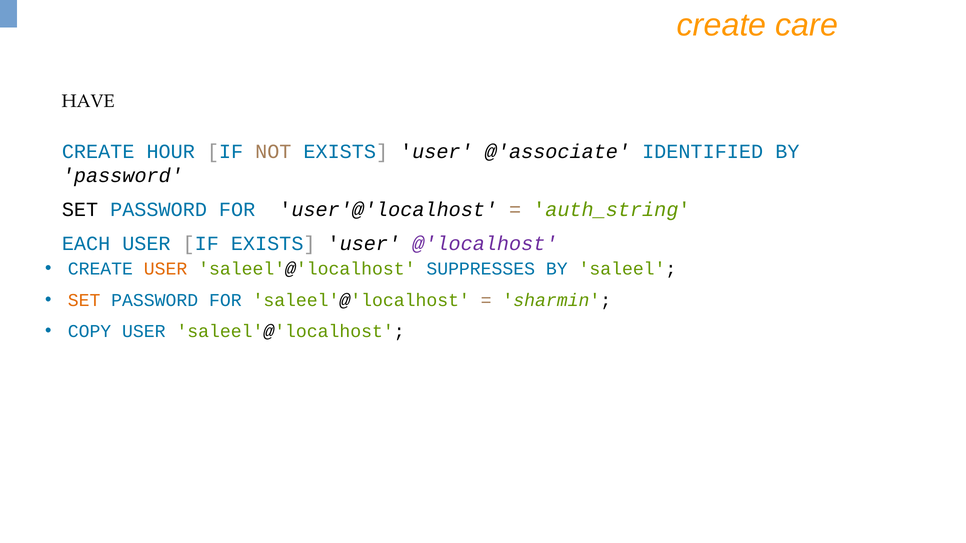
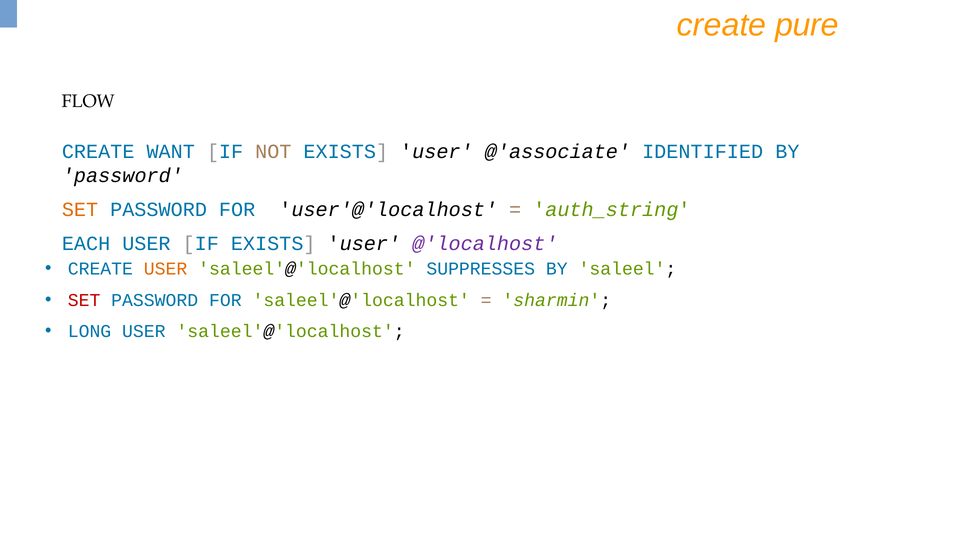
care: care -> pure (807, 25)
HAVE: HAVE -> FLOW (88, 101)
HOUR: HOUR -> WANT (171, 152)
SET colour: black -> orange (80, 210)
SET colour: orange -> red (84, 300)
COPY: COPY -> LONG (90, 332)
